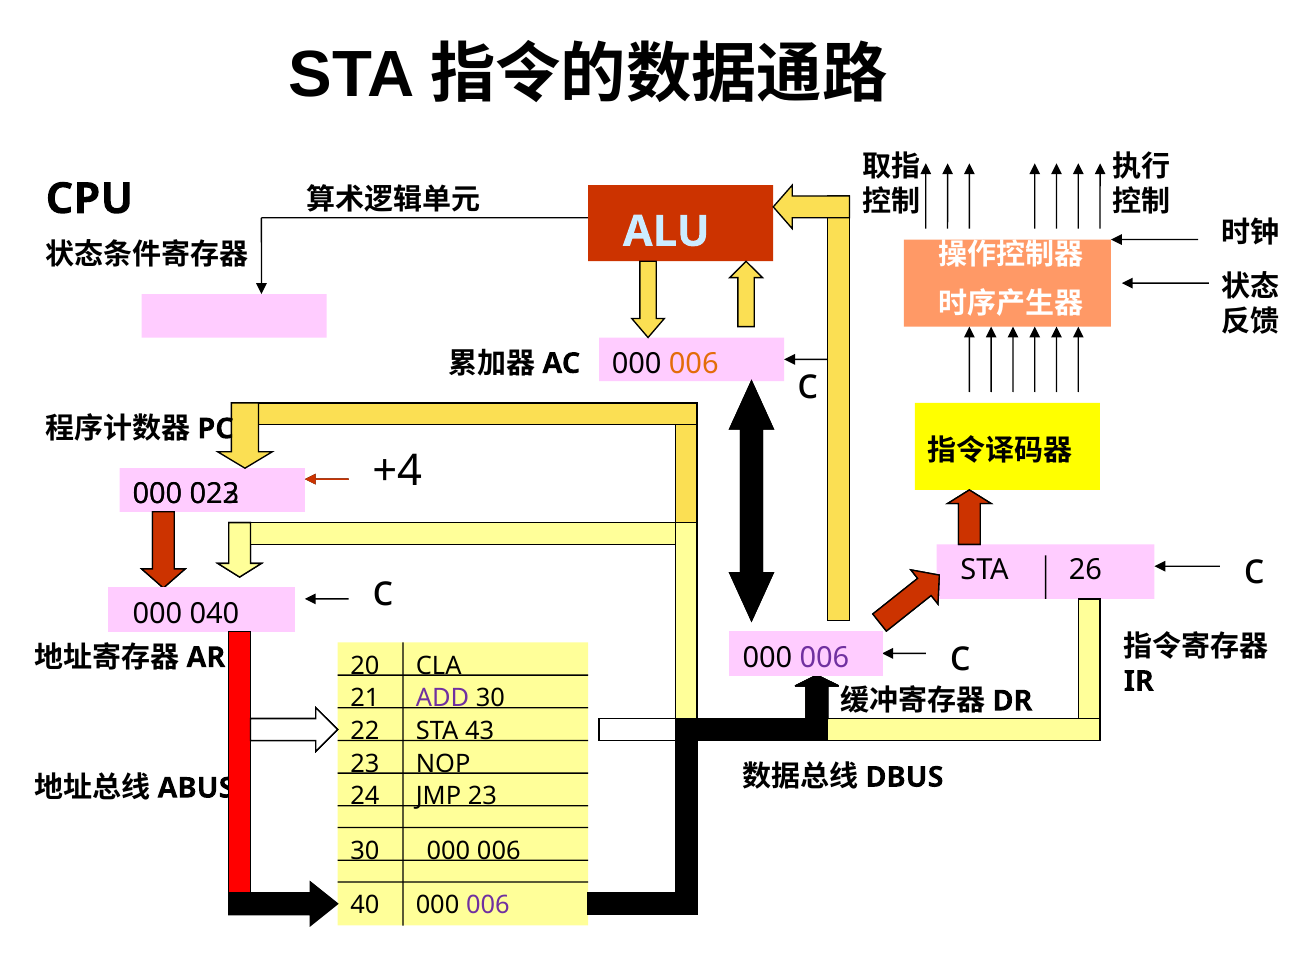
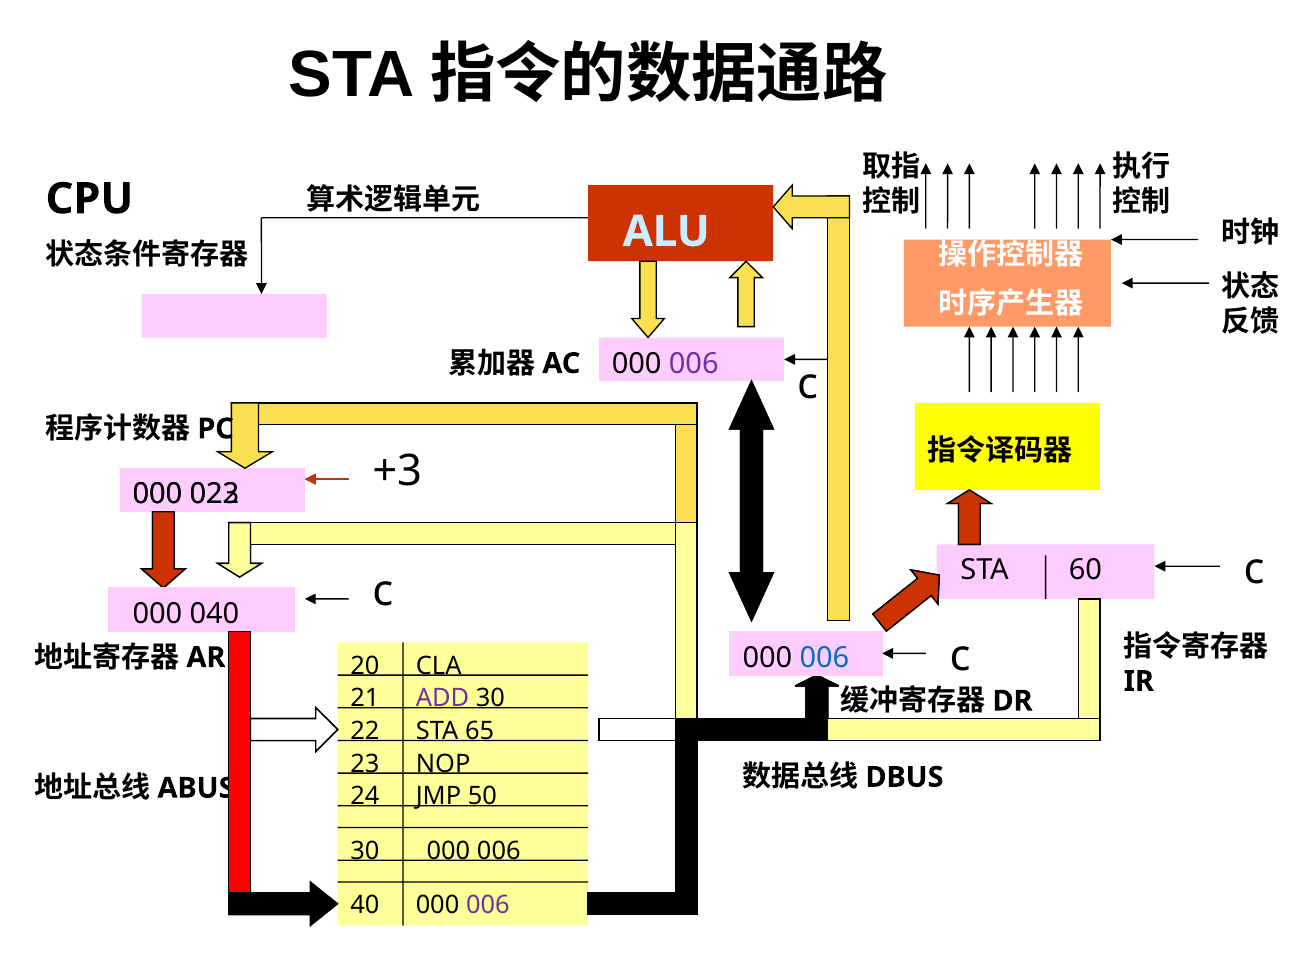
006 colour: orange -> purple (694, 364)
+4: +4 -> +3 (397, 471)
26: 26 -> 60 (1085, 570)
006 colour: purple -> blue (824, 658)
43: 43 -> 65 (480, 731)
JMP 23: 23 -> 50 (482, 797)
